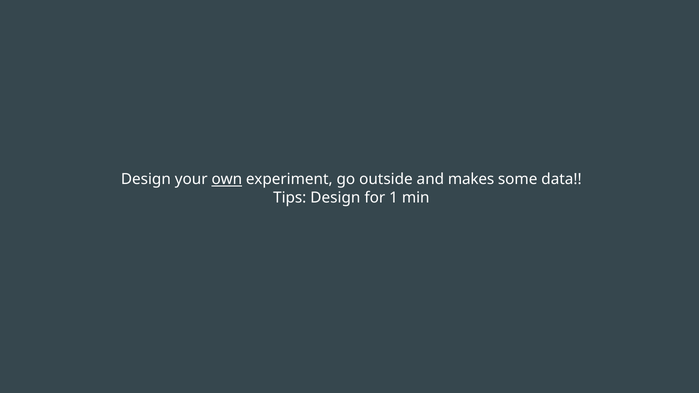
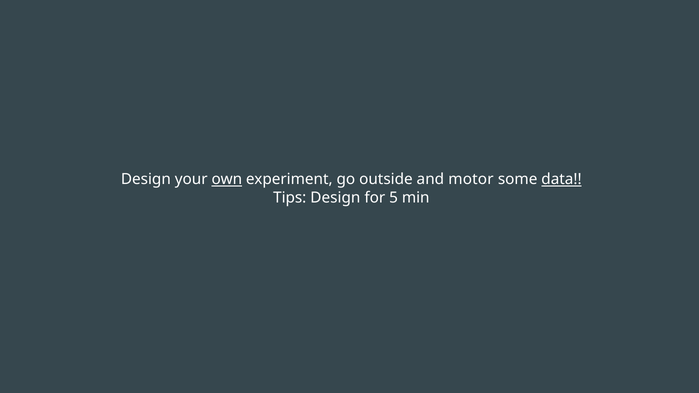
makes: makes -> motor (471, 179)
data underline: none -> present (562, 179)
1: 1 -> 5 (394, 198)
